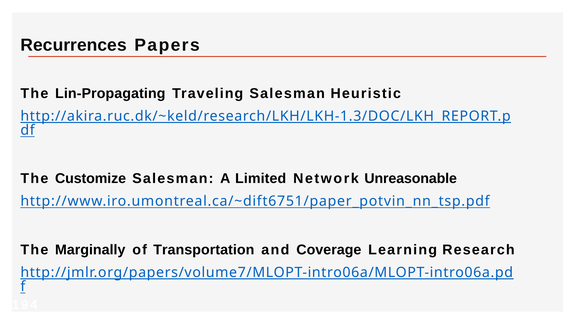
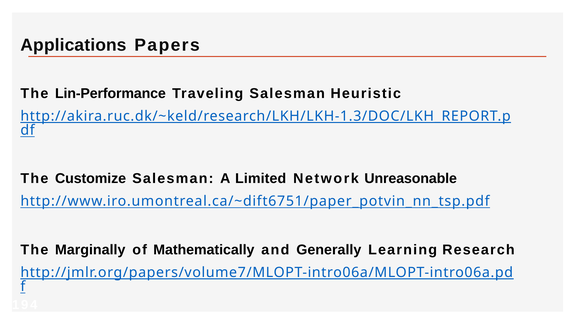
Recurrences: Recurrences -> Applications (74, 45)
Lin-Propagating: Lin-Propagating -> Lin-Performance (110, 93)
Transportation: Transportation -> Mathematically (204, 249)
Coverage: Coverage -> Generally (329, 249)
